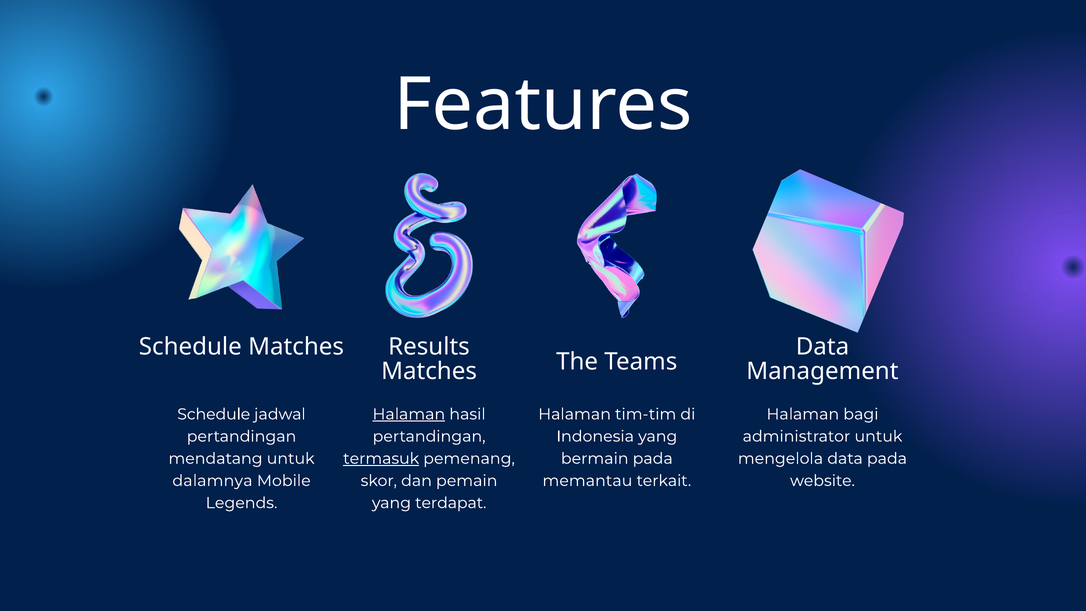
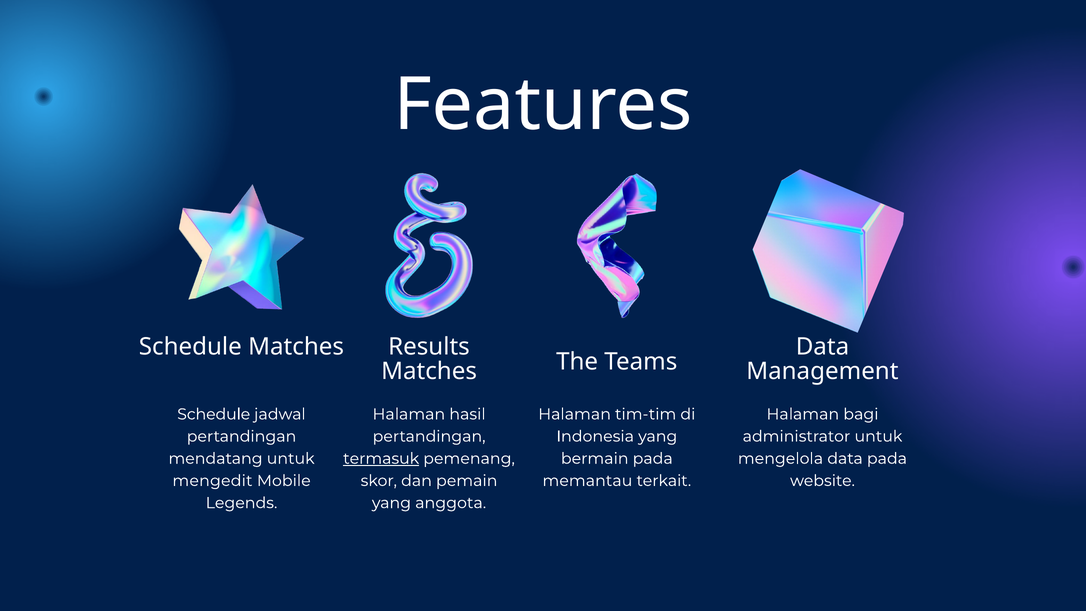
Halaman underline: present -> none (409, 414)
dalamnya: dalamnya -> mengedit (212, 481)
terdapat: terdapat -> anggota (451, 503)
